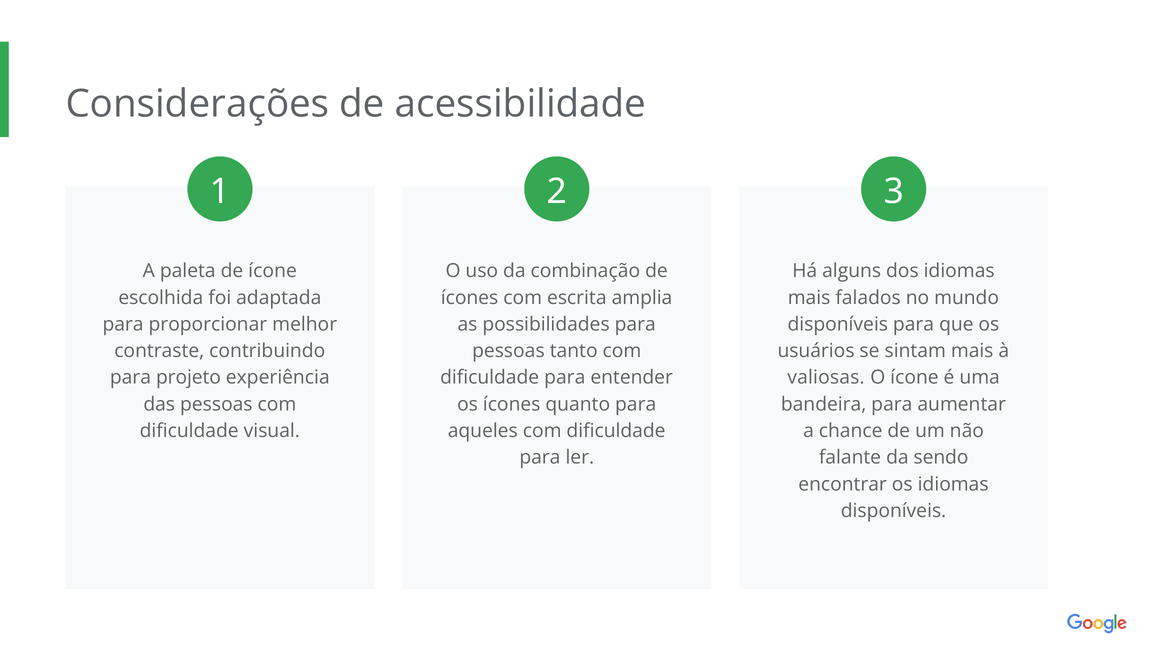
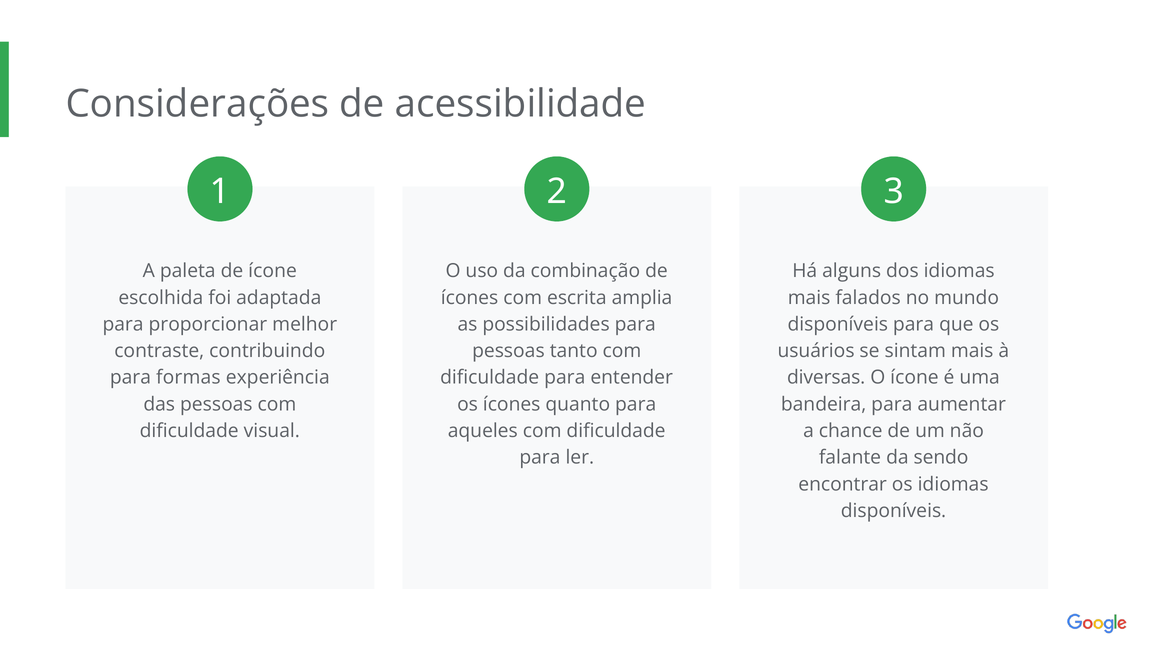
projeto: projeto -> formas (188, 378)
valiosas: valiosas -> diversas (826, 378)
